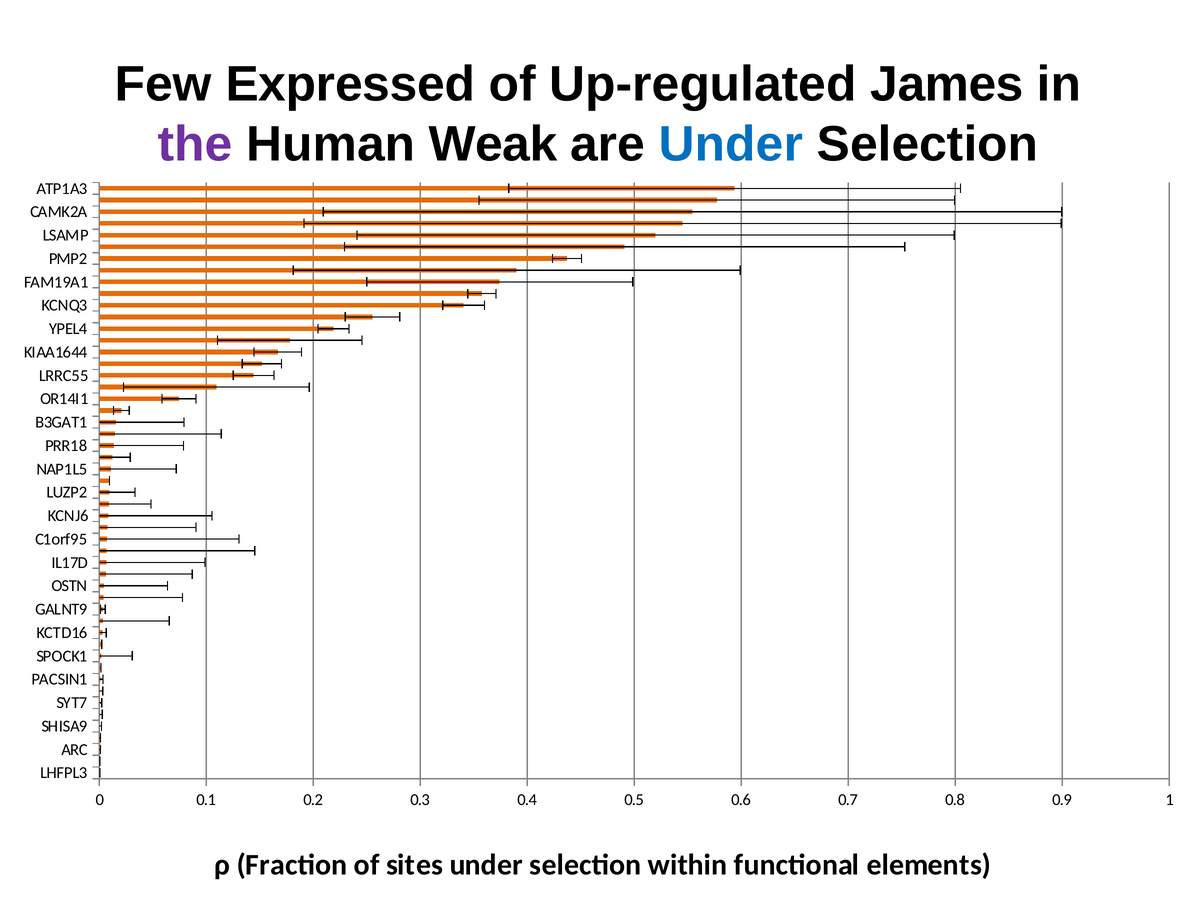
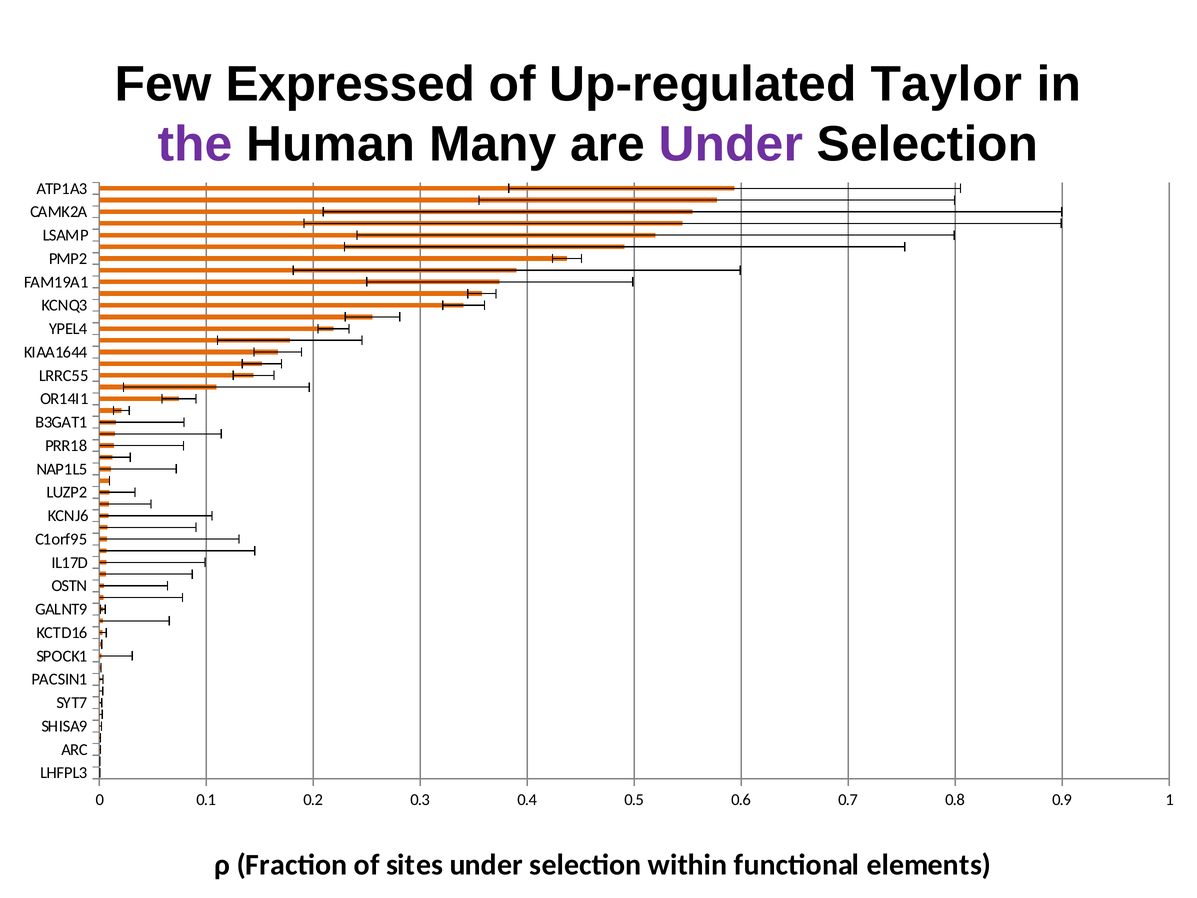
James: James -> Taylor (946, 84)
Weak: Weak -> Many (493, 144)
Under colour: blue -> purple (731, 144)
